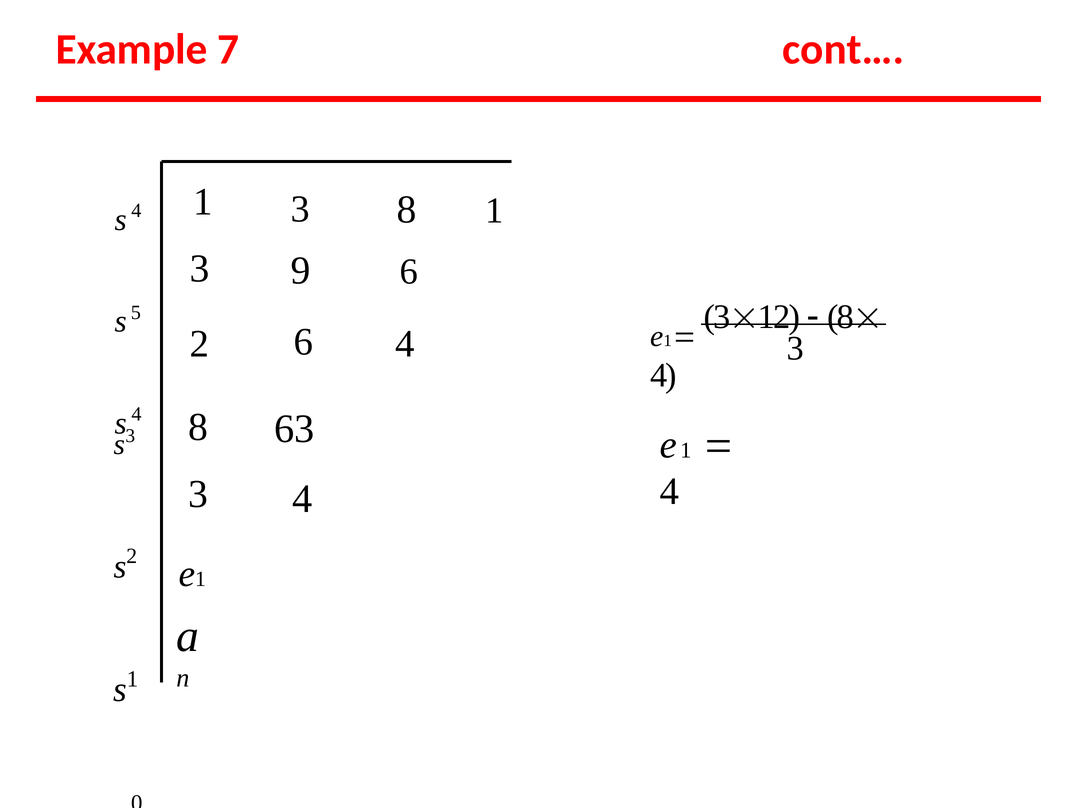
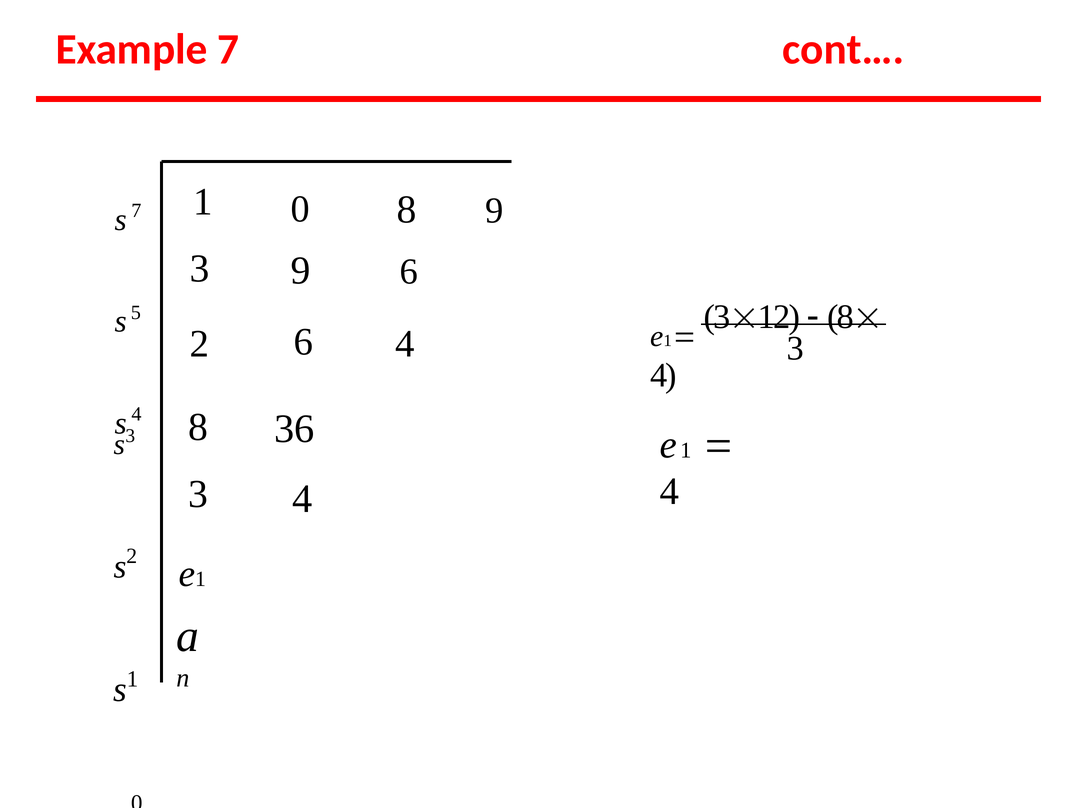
3: 3 -> 0 (300, 209)
8 1: 1 -> 9 (494, 211)
4: 4 -> 7 (136, 211)
63: 63 -> 36 (294, 429)
